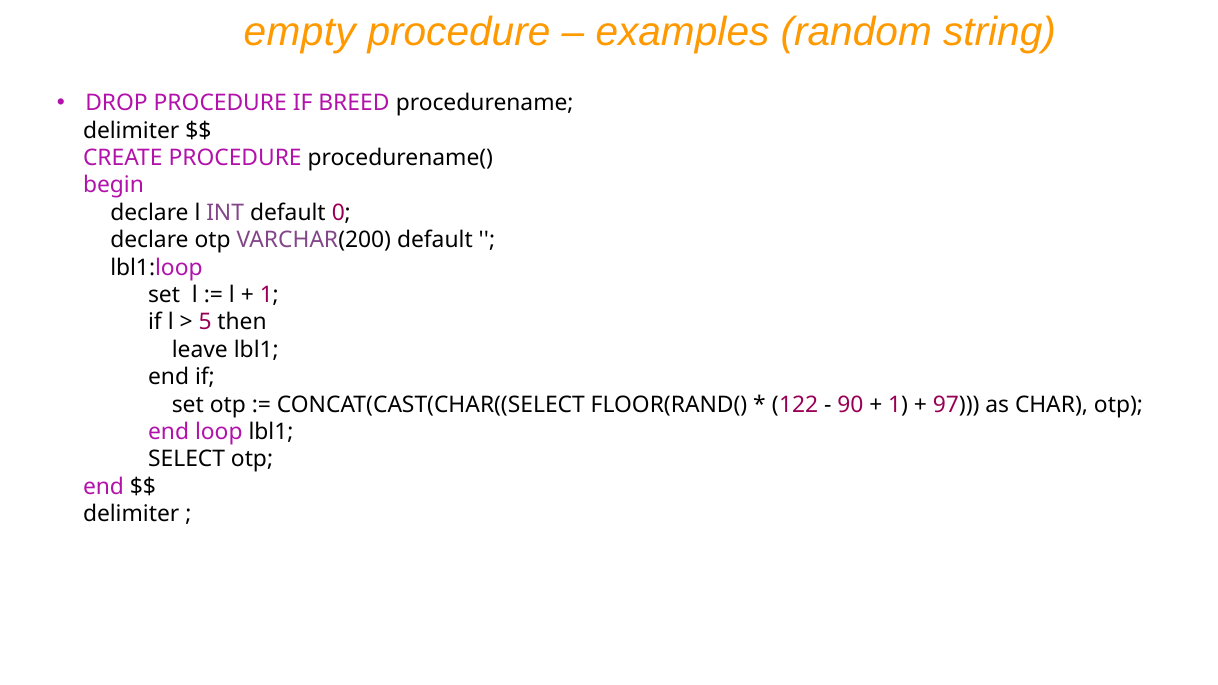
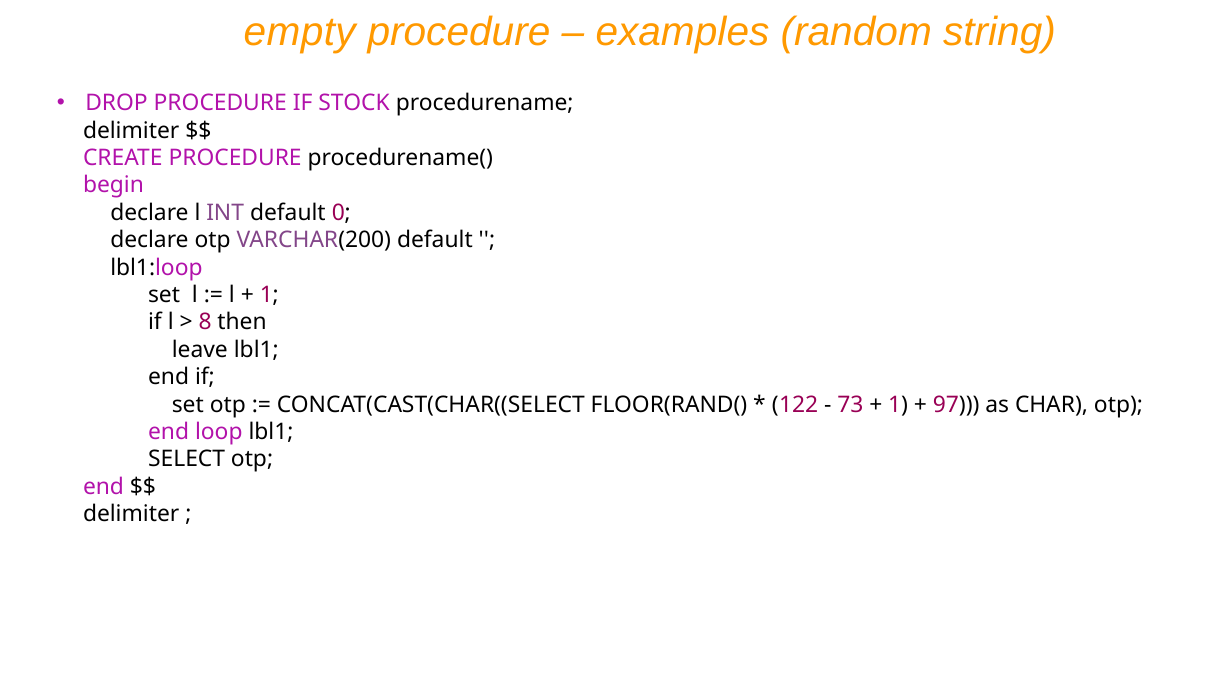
BREED: BREED -> STOCK (354, 103)
5: 5 -> 8 (205, 322)
90: 90 -> 73 (850, 405)
